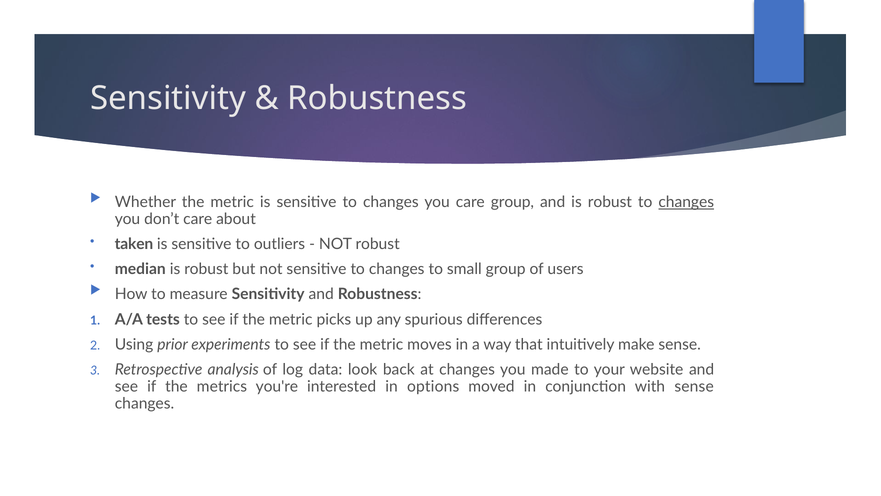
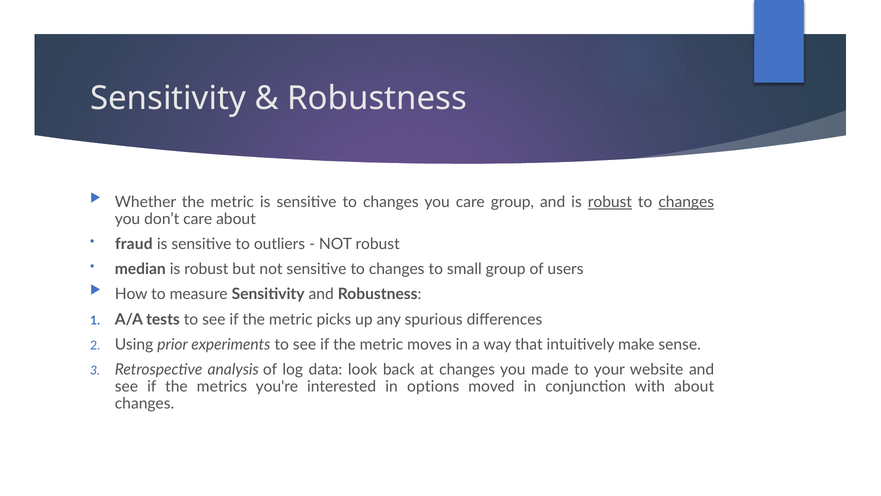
robust underline: none -> present (610, 202)
taken: taken -> fraud (134, 244)
with sense: sense -> about (694, 386)
